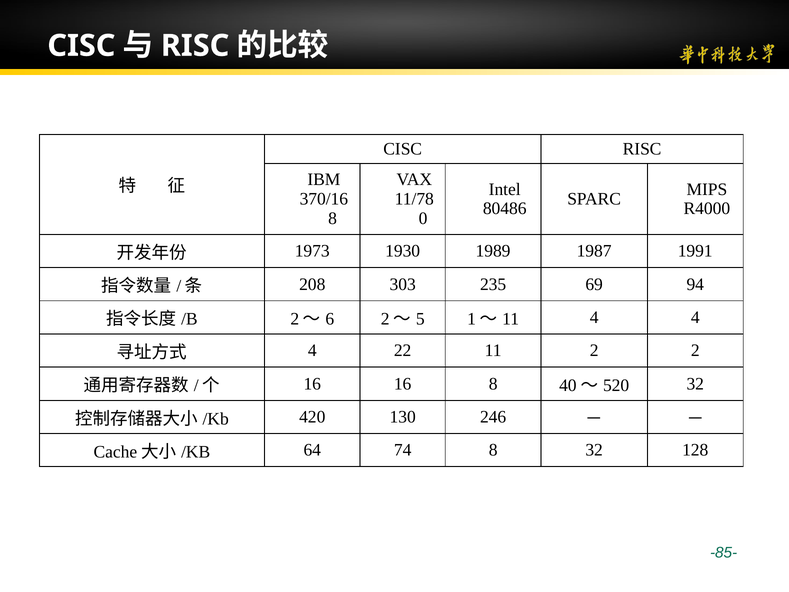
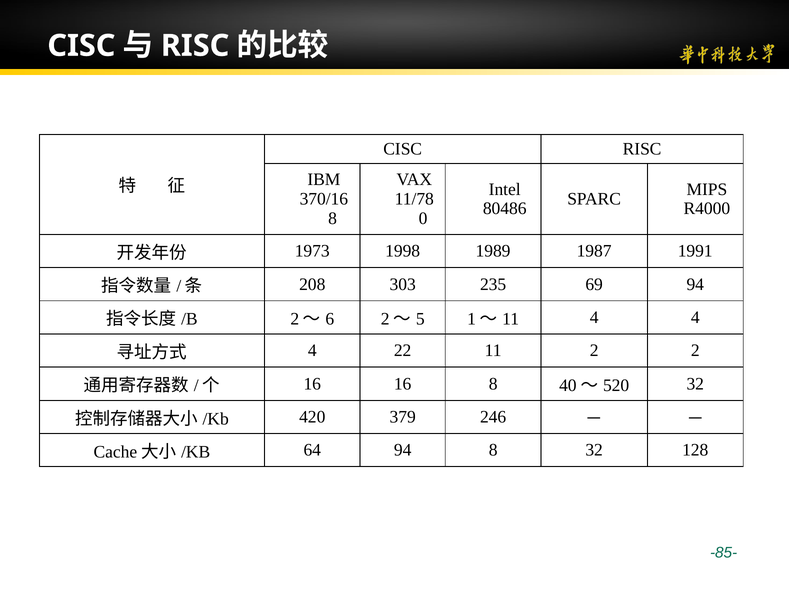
1930: 1930 -> 1998 (403, 251)
130: 130 -> 379 (403, 417)
64 74: 74 -> 94 (403, 450)
